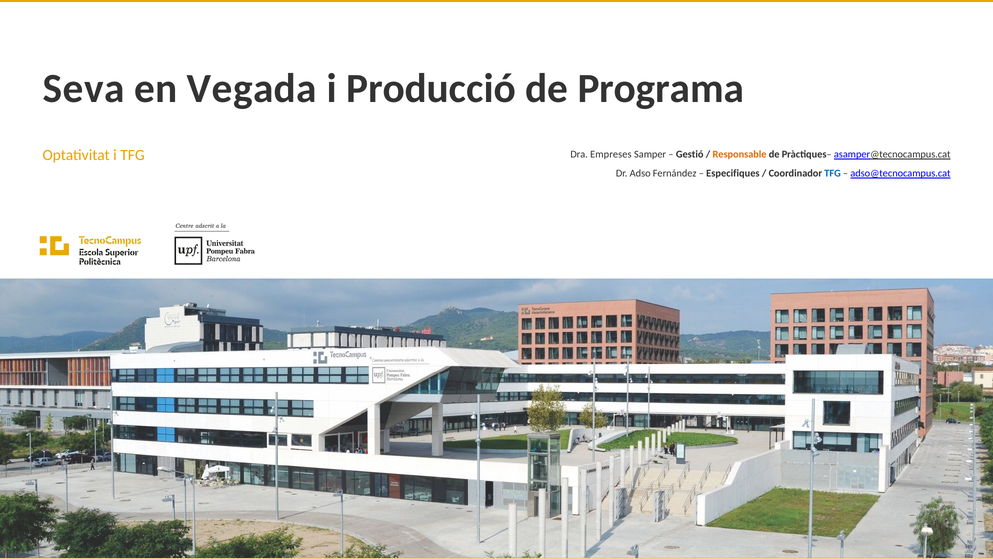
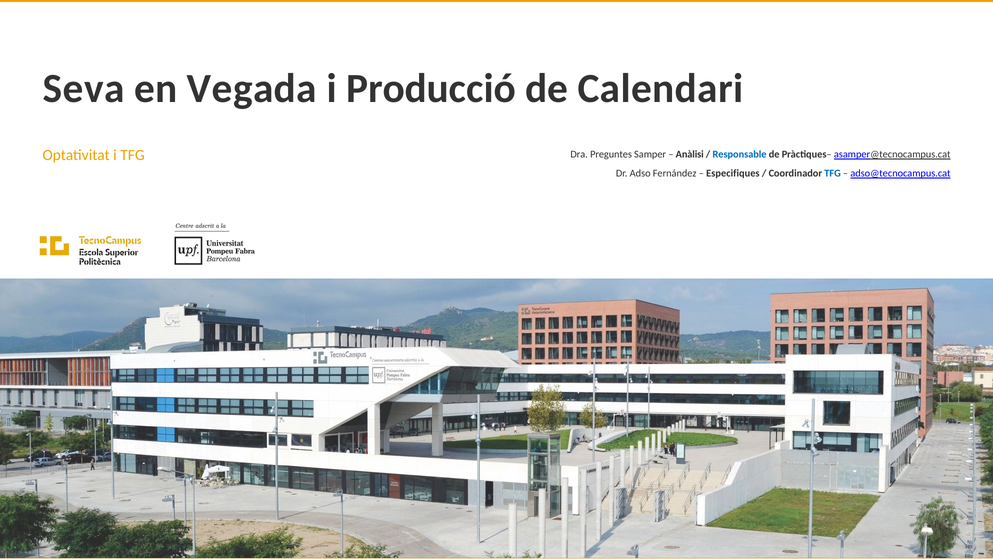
Programa: Programa -> Calendari (660, 89)
Empreses: Empreses -> Preguntes (611, 154)
Gestió: Gestió -> Anàlisi (690, 154)
Responsable colour: orange -> blue (740, 154)
